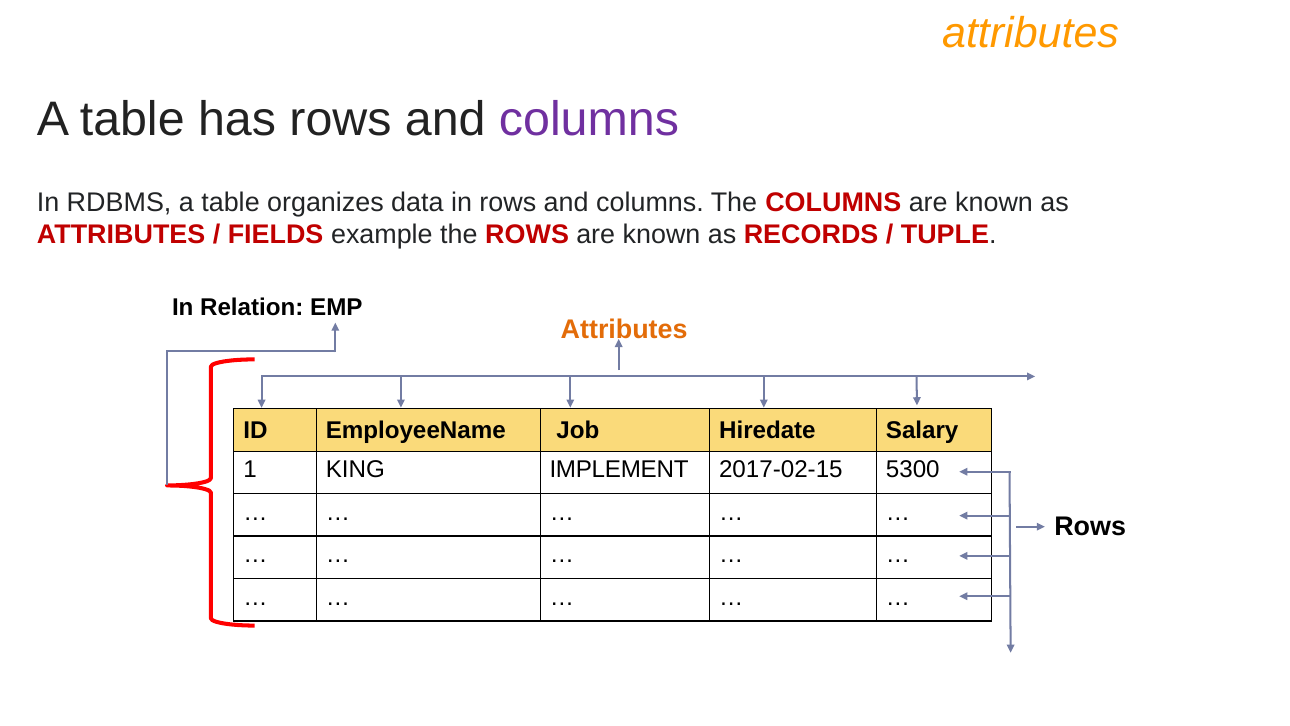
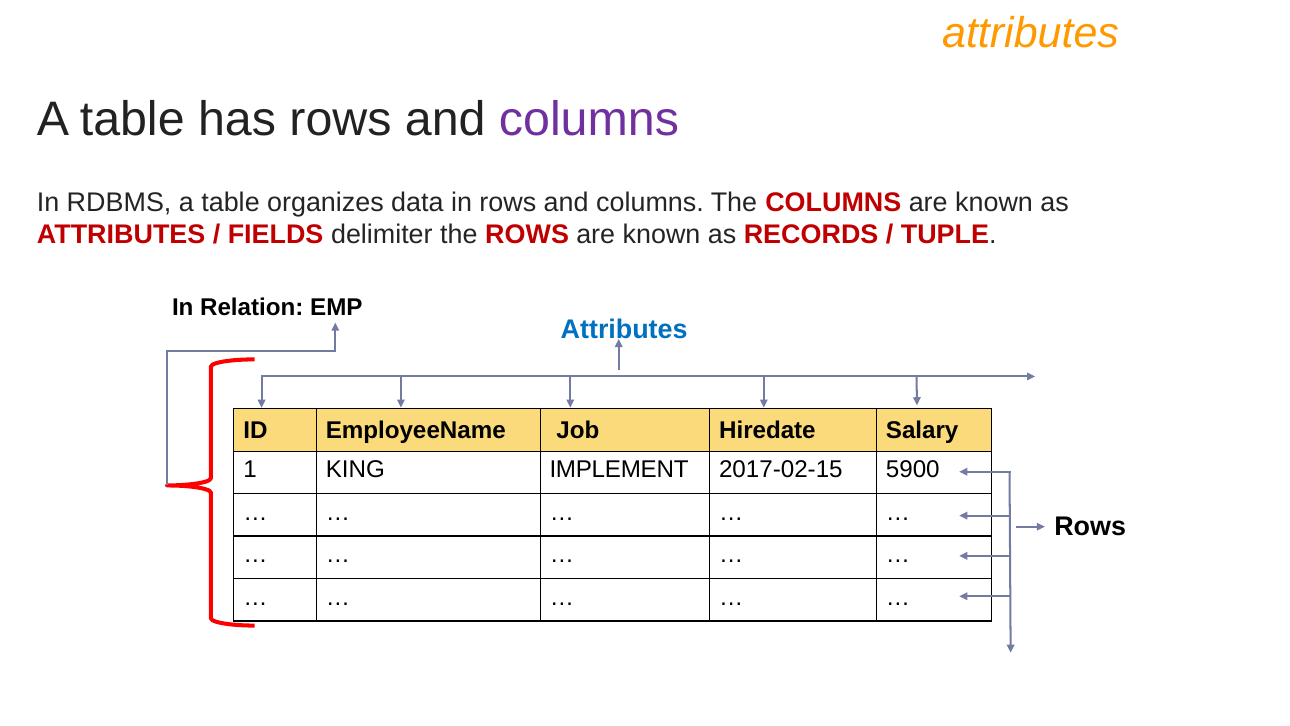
example: example -> delimiter (382, 235)
Attributes colour: orange -> blue (624, 329)
5300: 5300 -> 5900 (913, 470)
